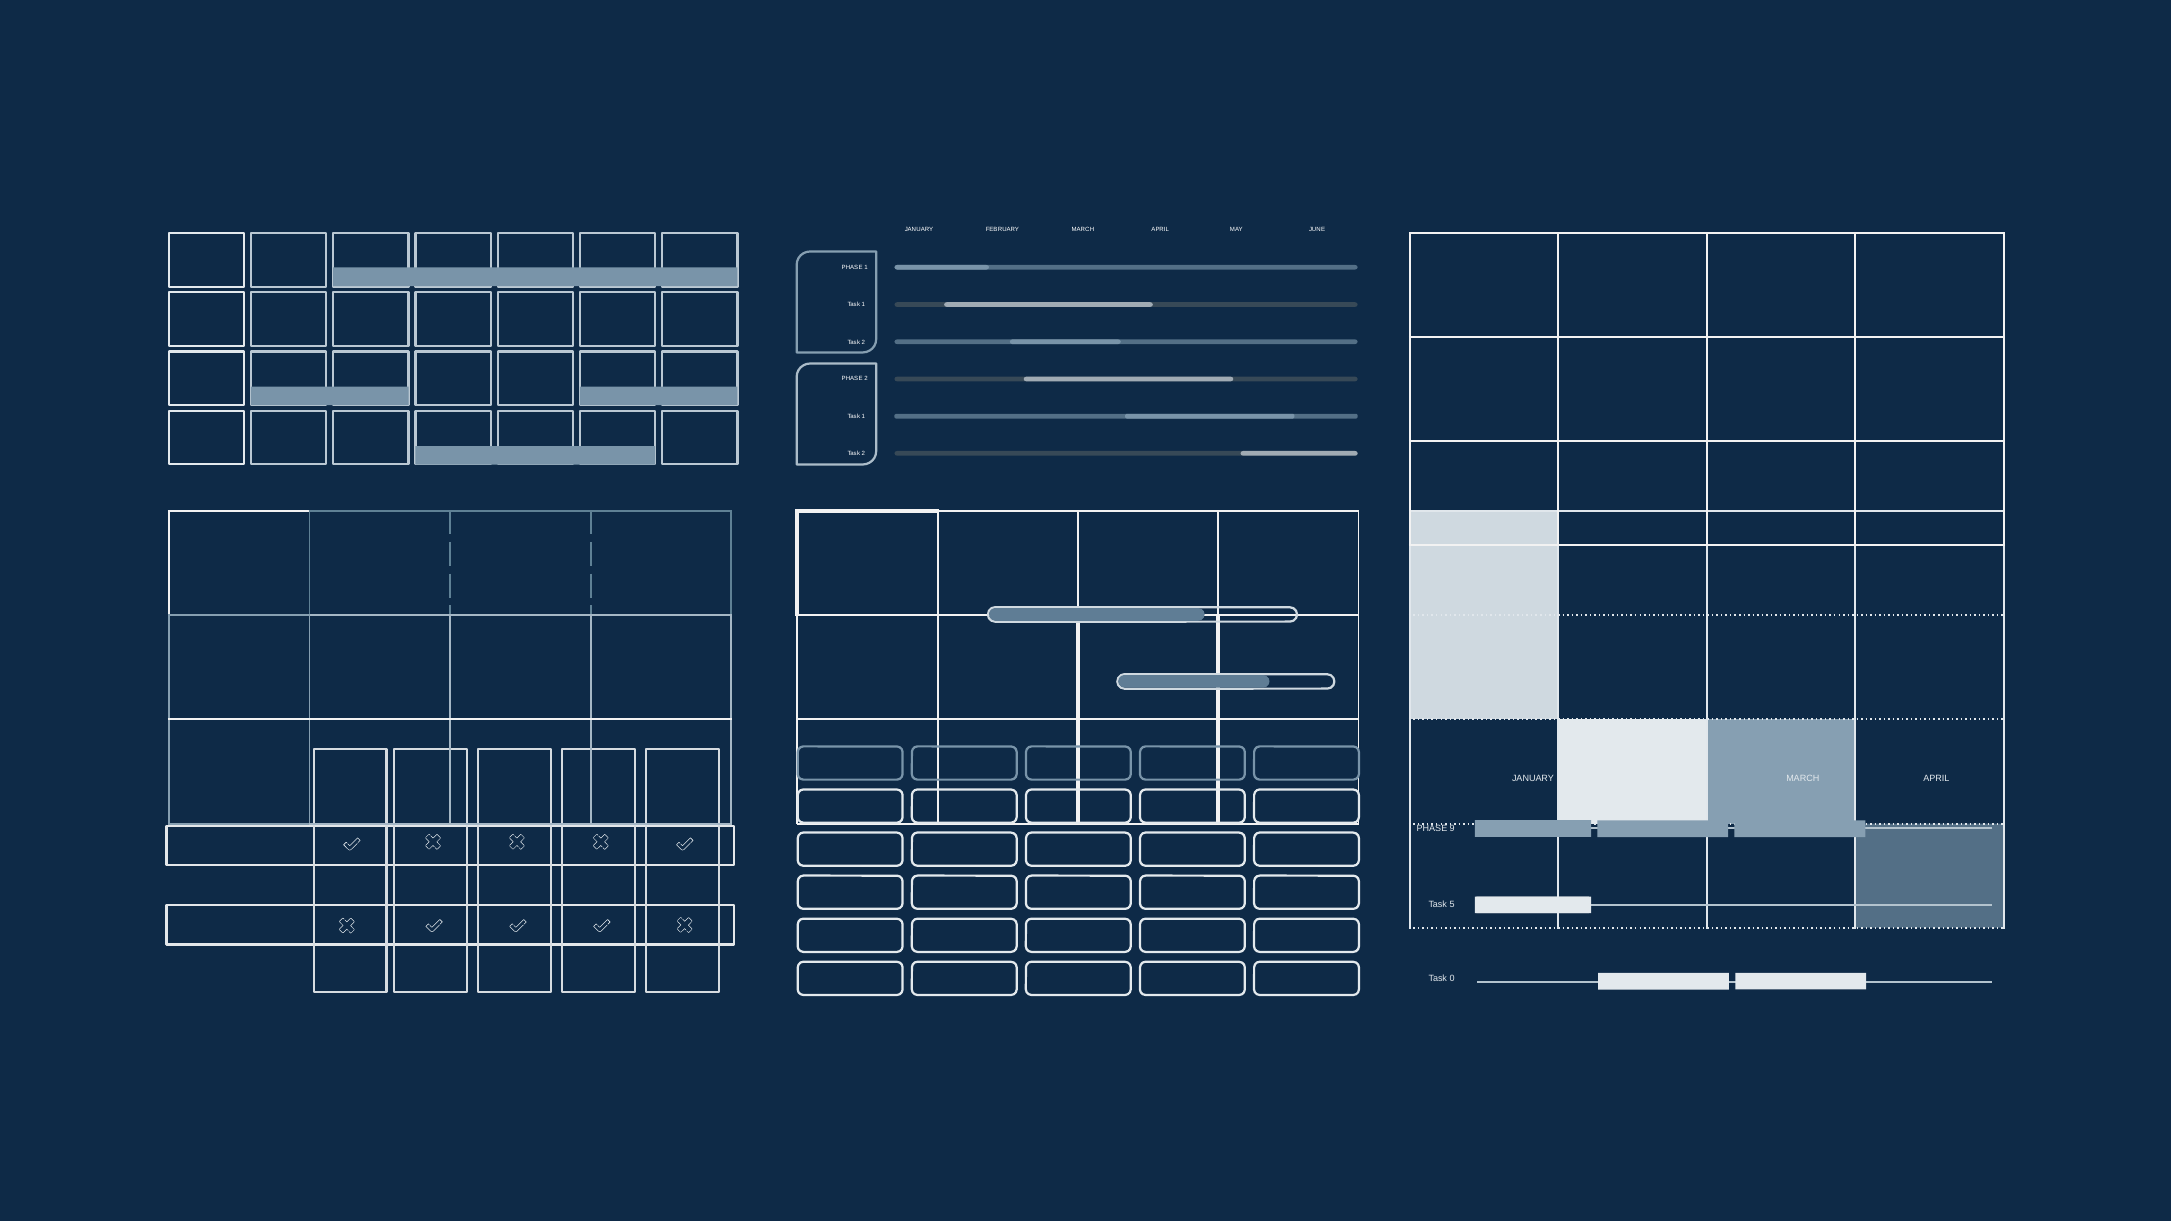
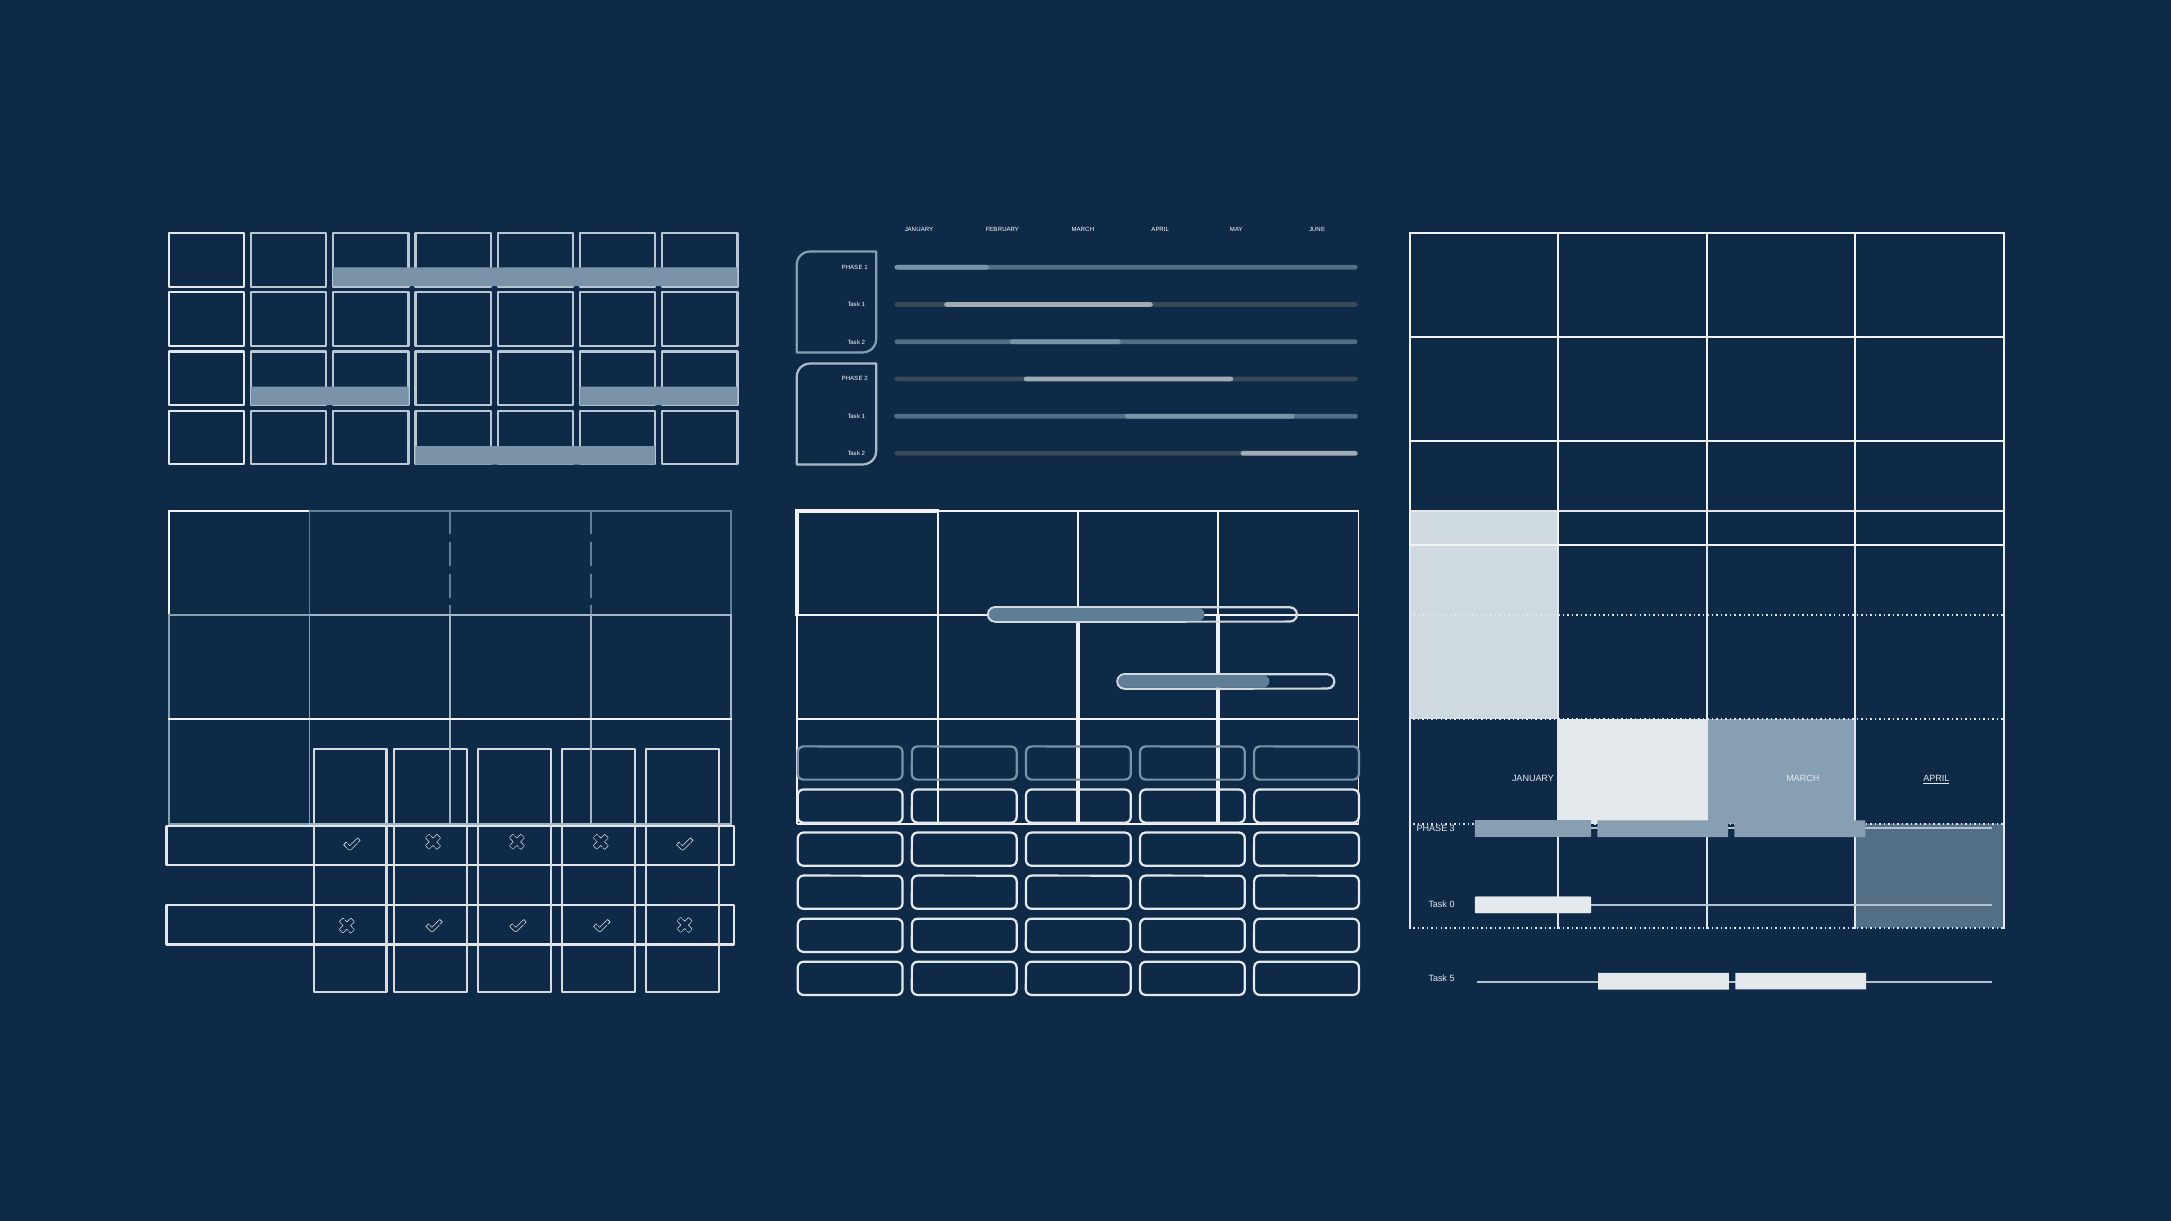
APRIL underline: none -> present (1936, 779)
9: 9 -> 3 (1452, 829)
5: 5 -> 0 (1452, 904)
0: 0 -> 5 (1452, 979)
